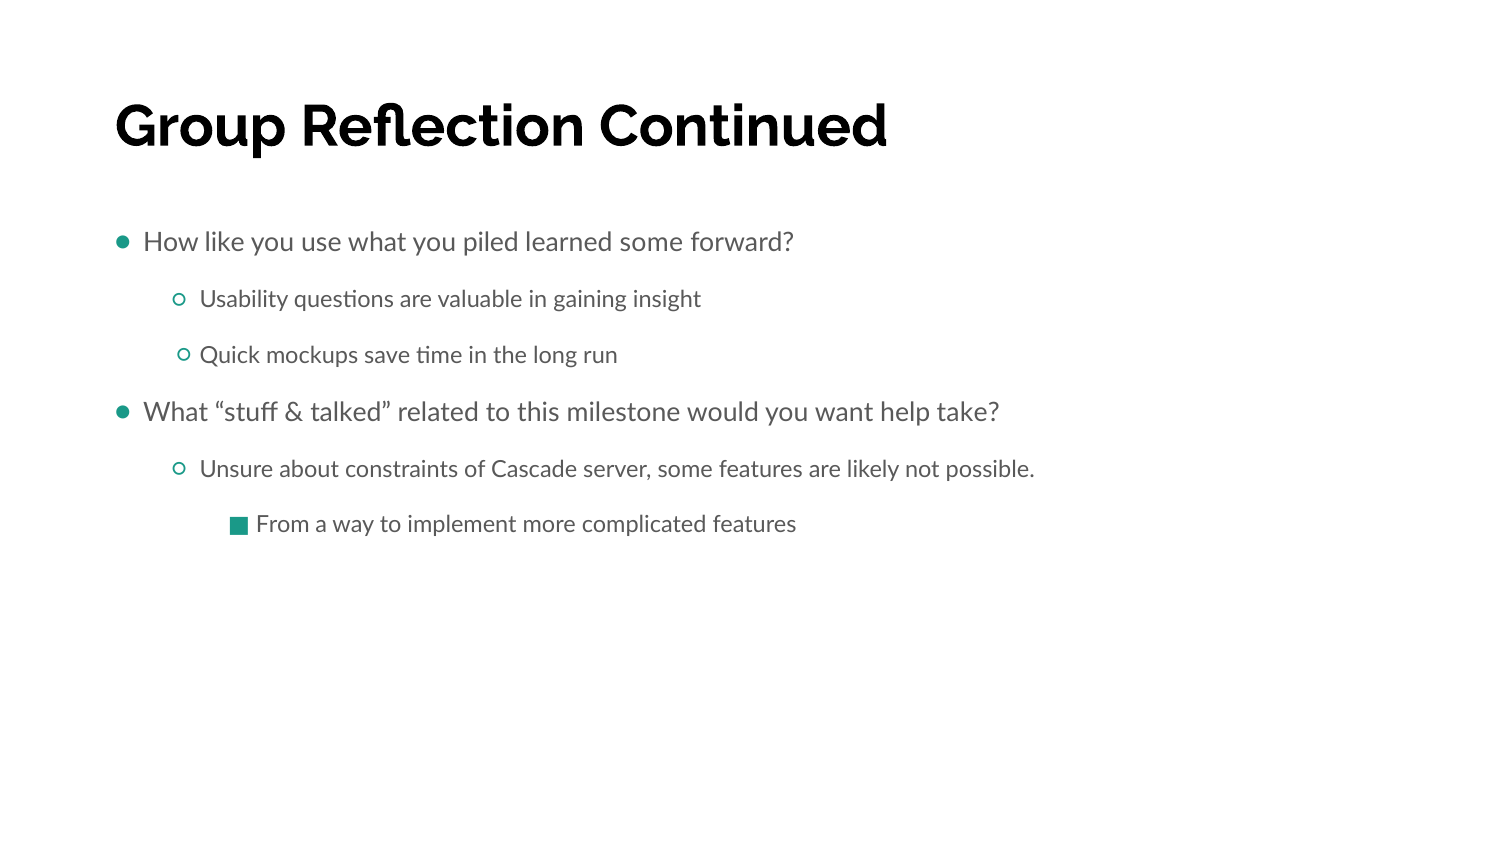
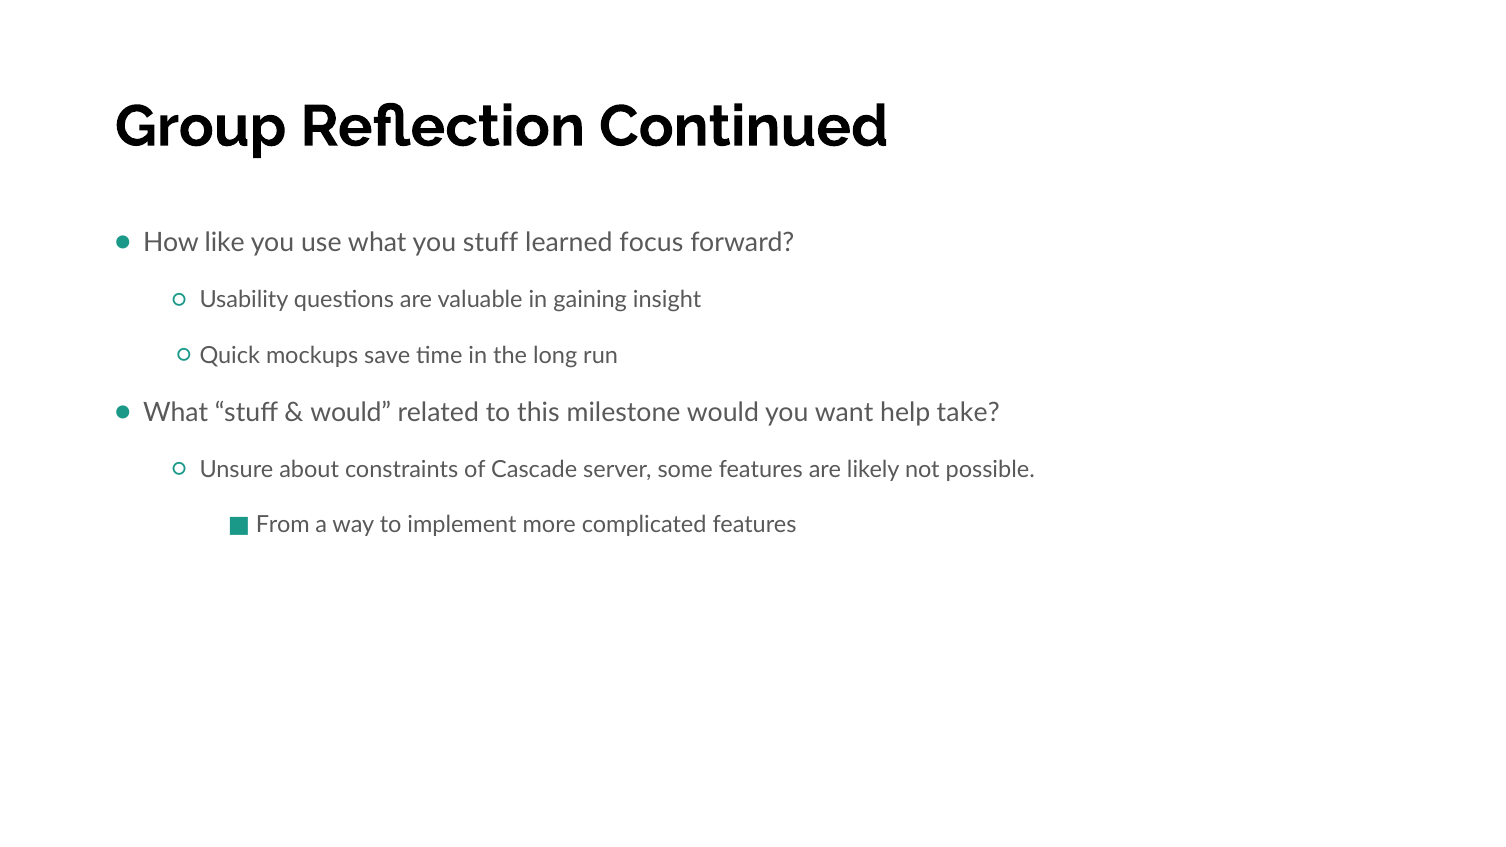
you piled: piled -> stuff (491, 243)
learned some: some -> focus (651, 243)
talked: talked -> would (351, 412)
